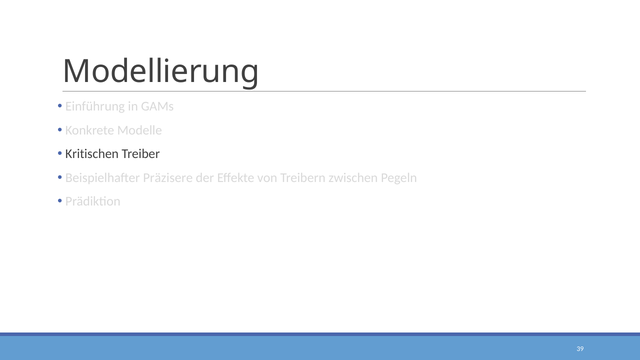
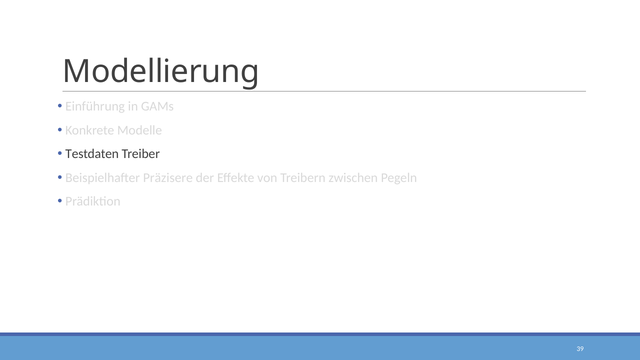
Kritischen: Kritischen -> Testdaten (92, 154)
